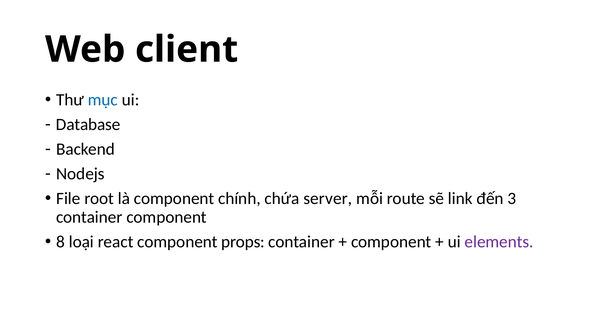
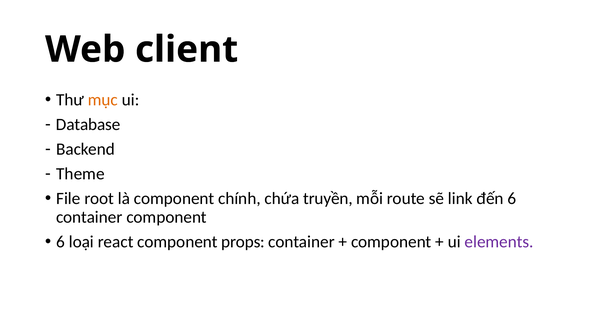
mục colour: blue -> orange (103, 100)
Nodejs: Nodejs -> Theme (80, 174)
server: server -> truyền (328, 199)
đến 3: 3 -> 6 (512, 199)
8: 8 -> 6 (61, 242)
